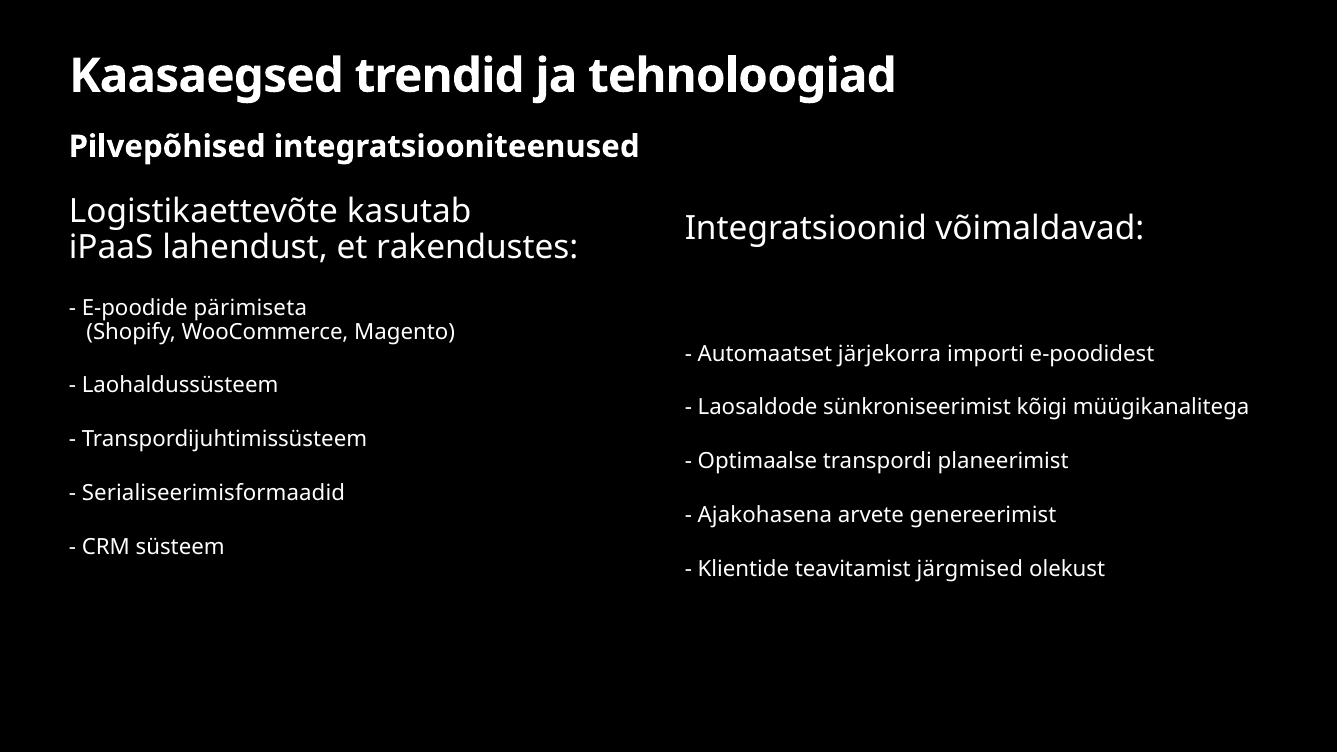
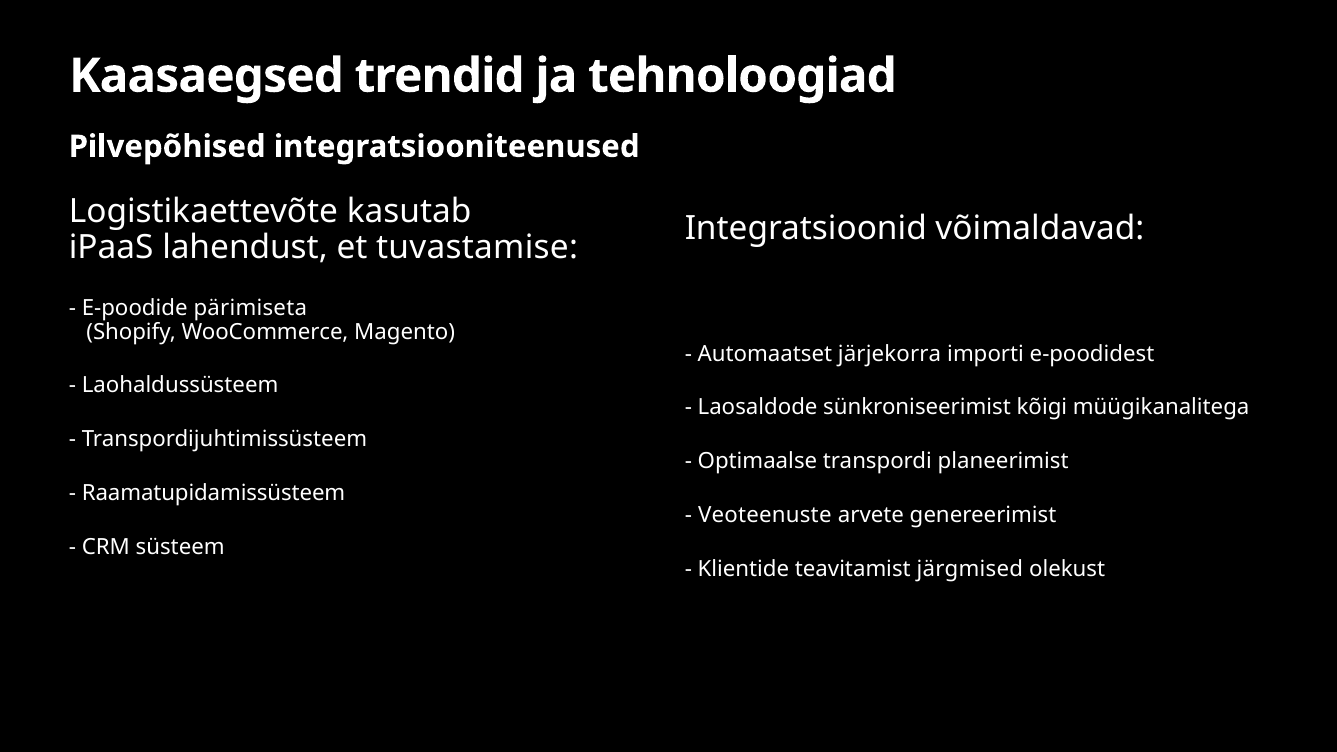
rakendustes: rakendustes -> tuvastamise (477, 248)
Serialiseerimisformaadid: Serialiseerimisformaadid -> Raamatupidamissüsteem (214, 493)
Ajakohasena: Ajakohasena -> Veoteenuste (765, 515)
